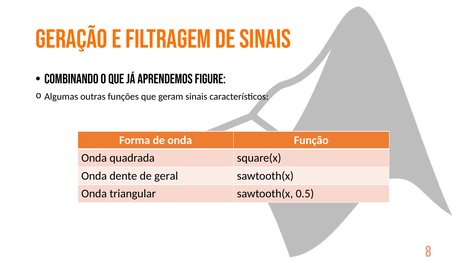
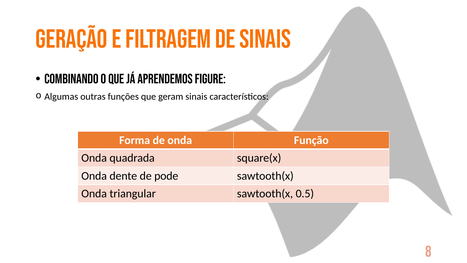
geral: geral -> pode (166, 176)
